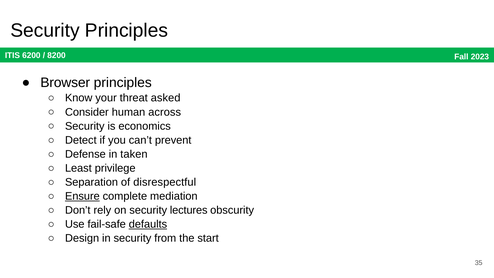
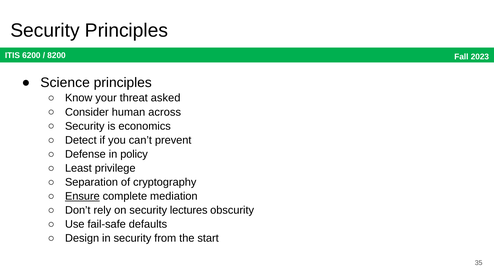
Browser: Browser -> Science (65, 82)
taken: taken -> policy (134, 154)
disrespectful: disrespectful -> cryptography (165, 182)
defaults underline: present -> none (148, 224)
